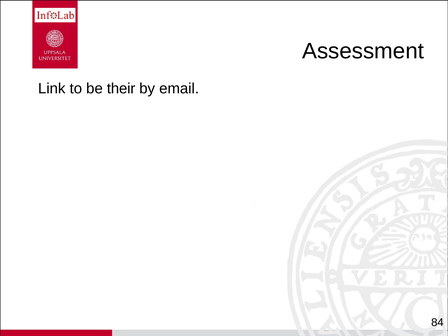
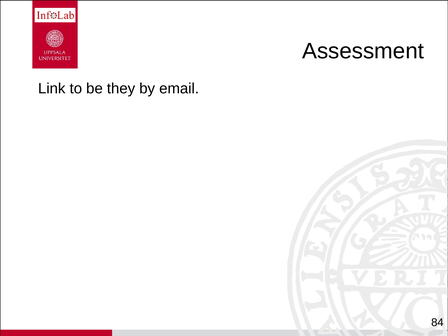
their: their -> they (121, 89)
